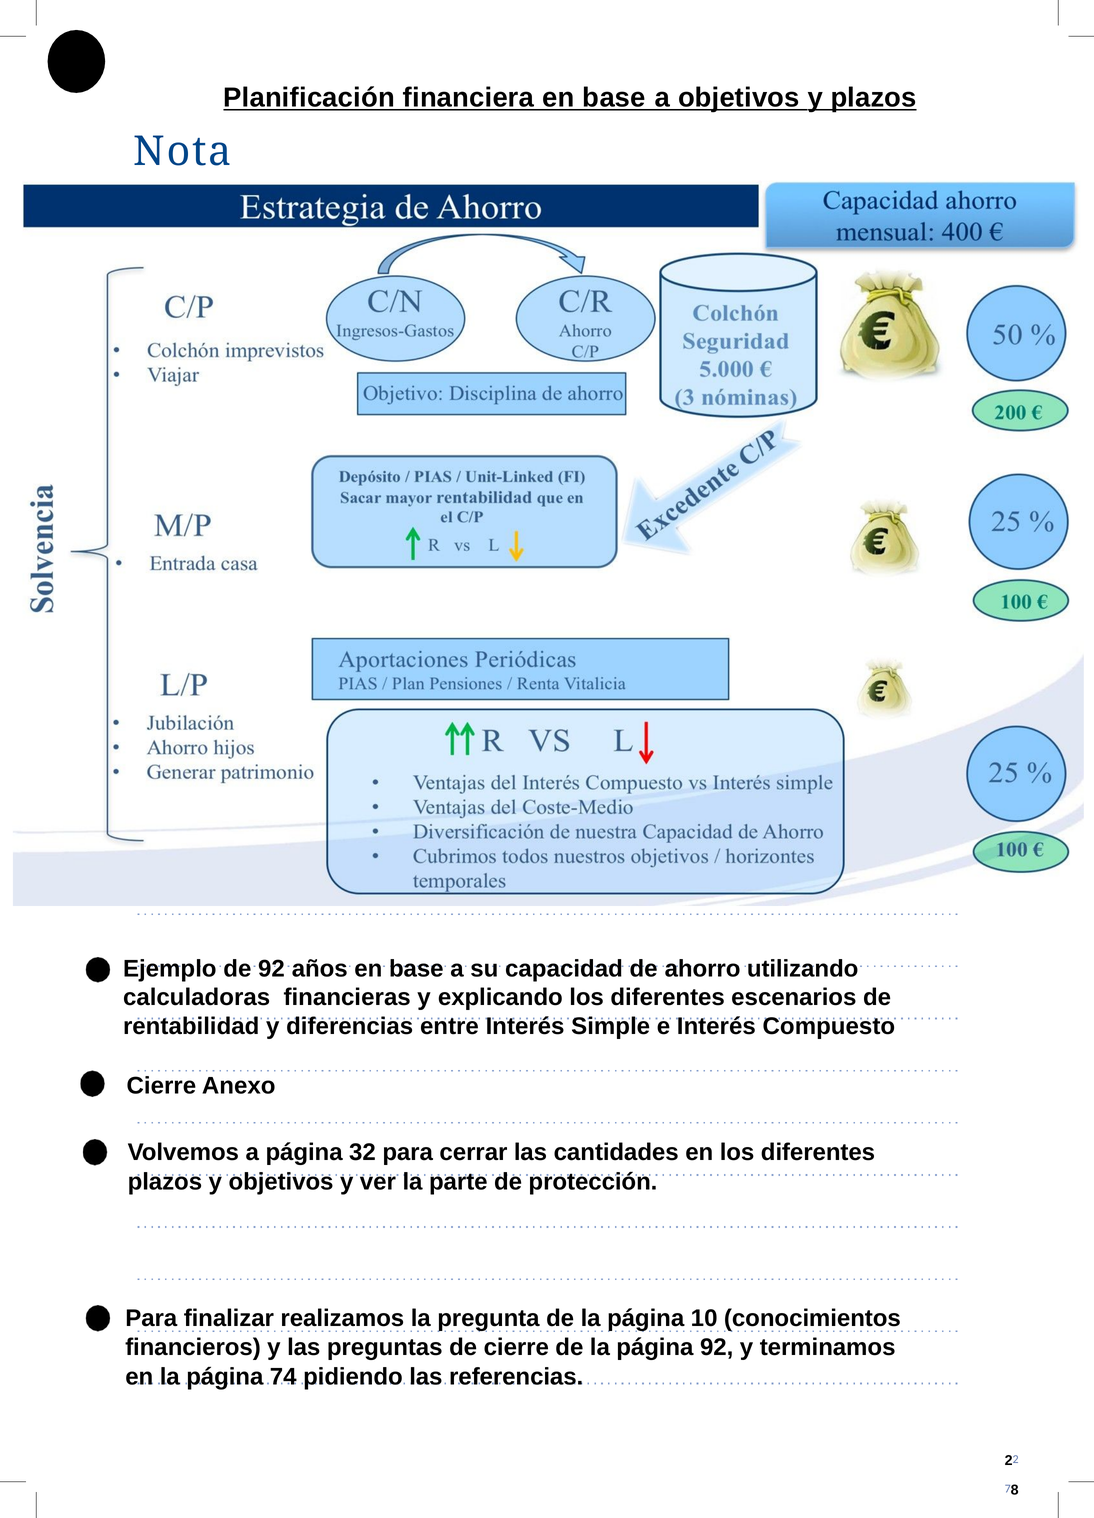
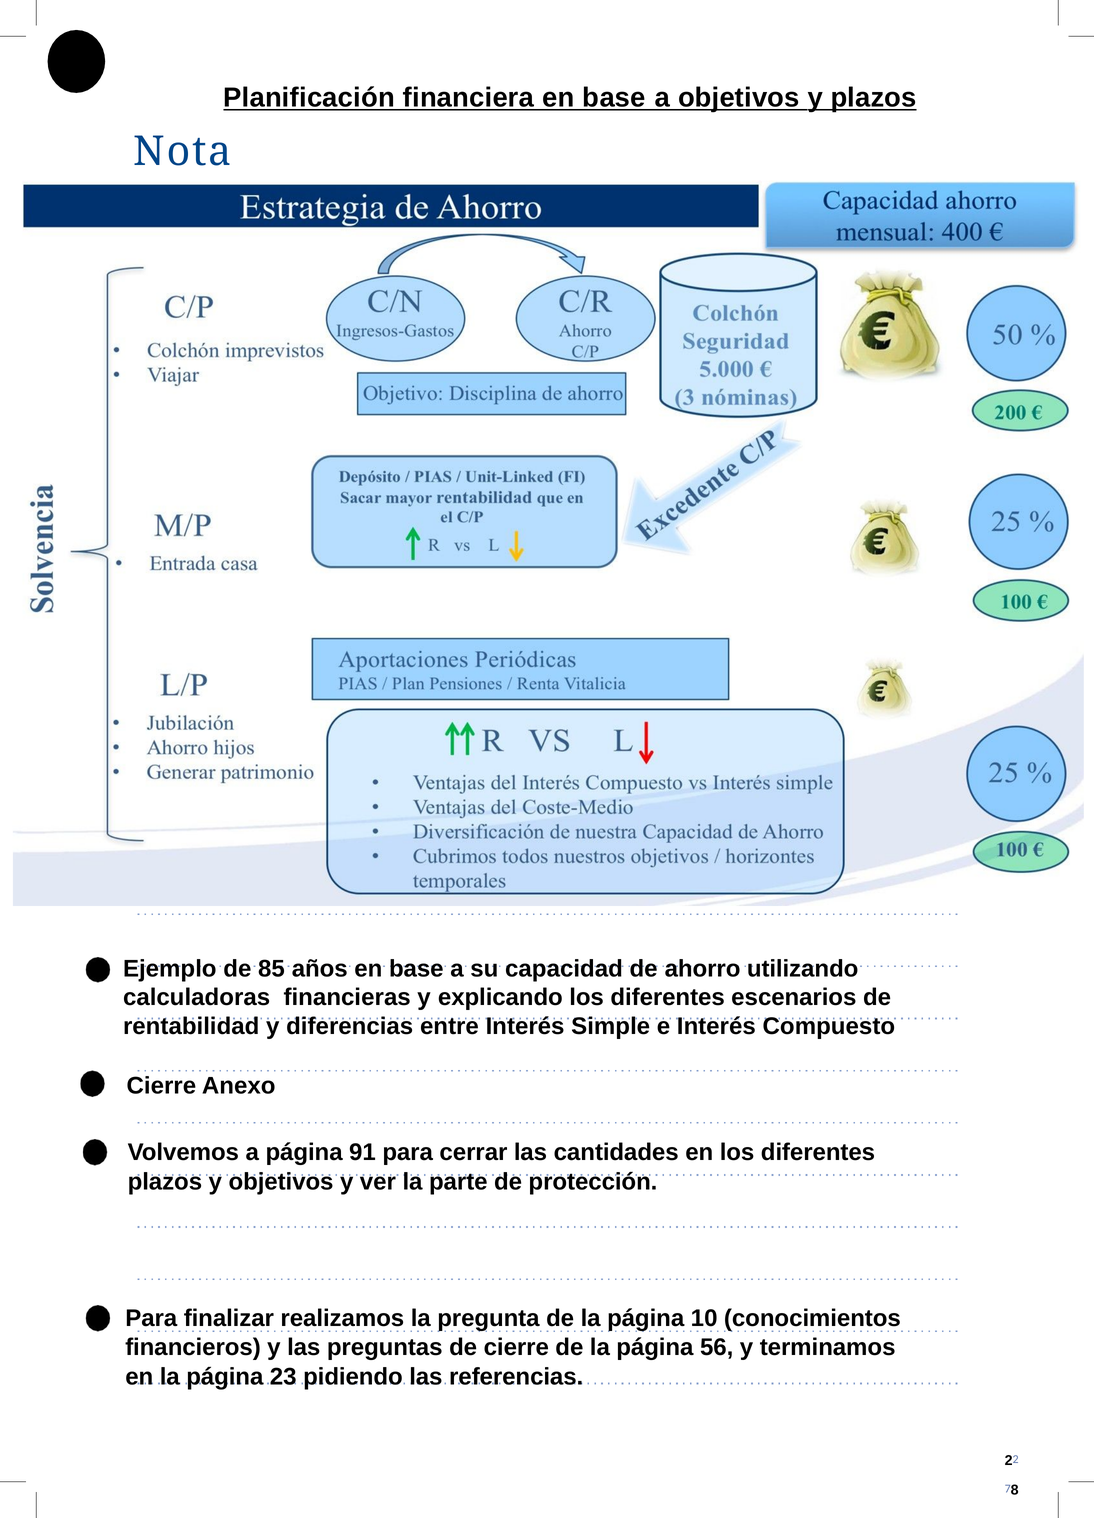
de 92: 92 -> 85 (271, 969)
32: 32 -> 91 (362, 1153)
página 92: 92 -> 56 (717, 1348)
74: 74 -> 23 (283, 1377)
